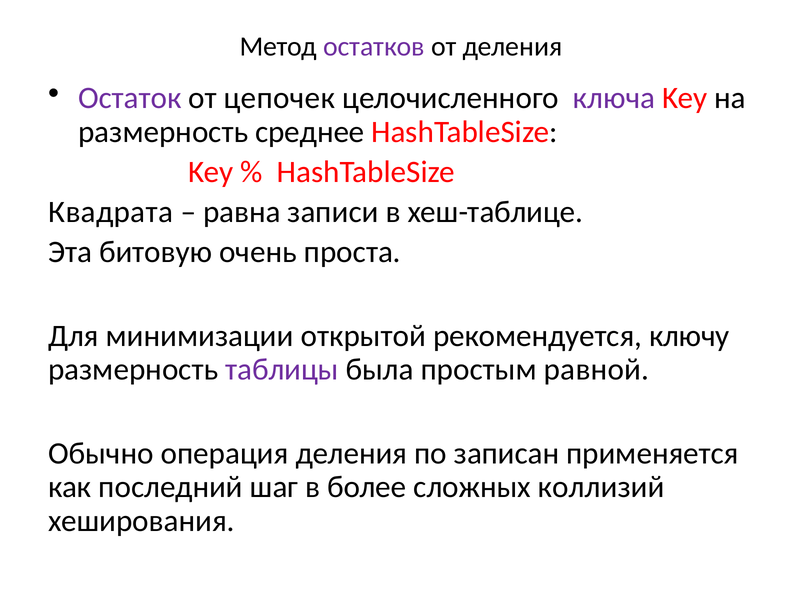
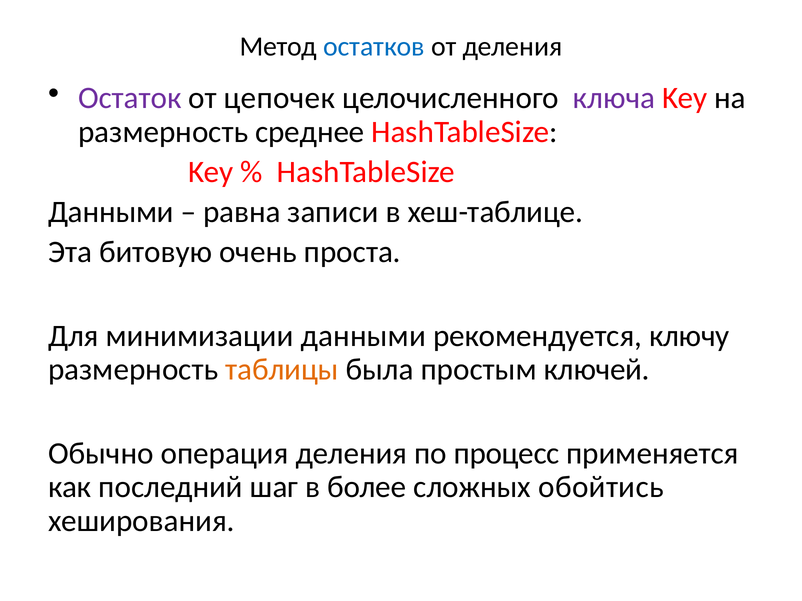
остатков colour: purple -> blue (374, 47)
Квадрата: Квадрата -> Данными (111, 212)
минимизации открытой: открытой -> данными (363, 336)
таблицы colour: purple -> orange (282, 370)
равной: равной -> ключей (597, 370)
записан: записан -> процесс (507, 454)
коллизий: коллизий -> обойтись (601, 488)
